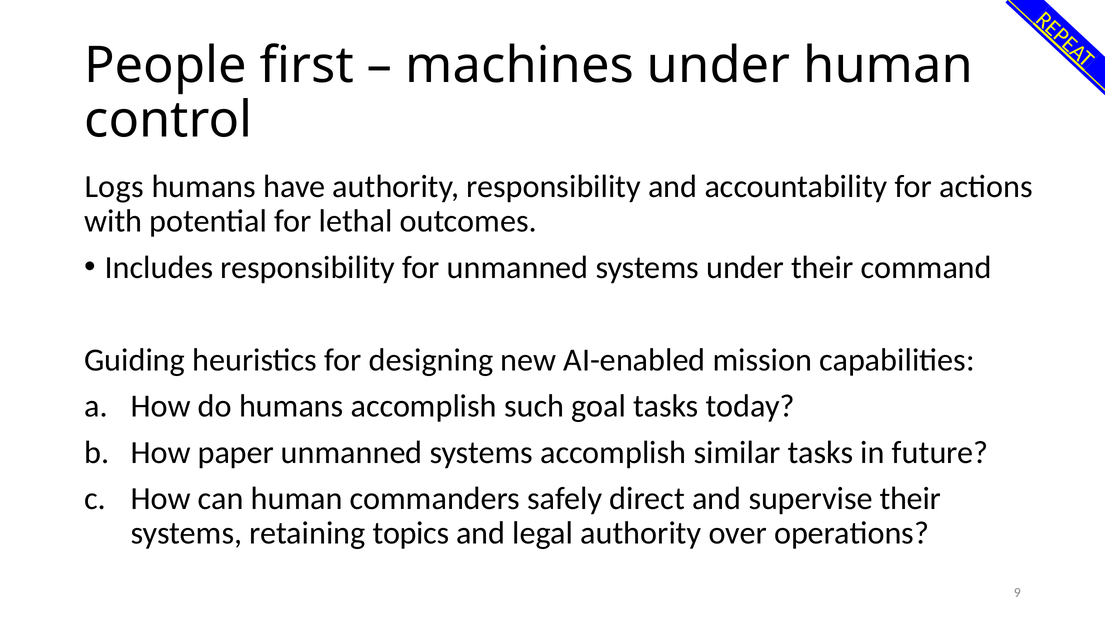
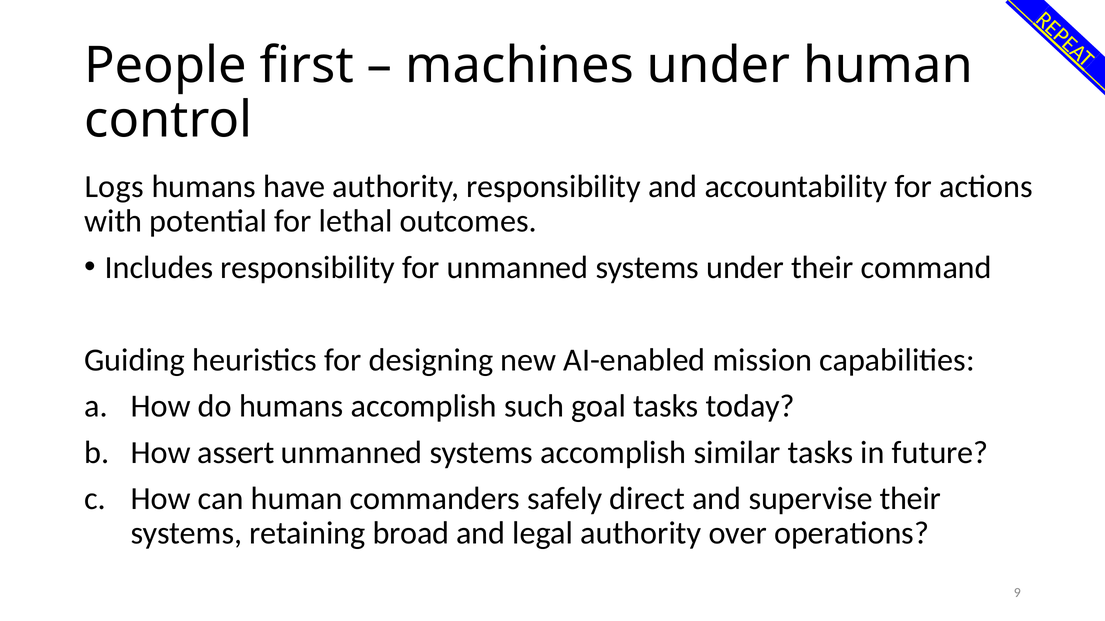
paper: paper -> assert (236, 453)
topics: topics -> broad (411, 534)
